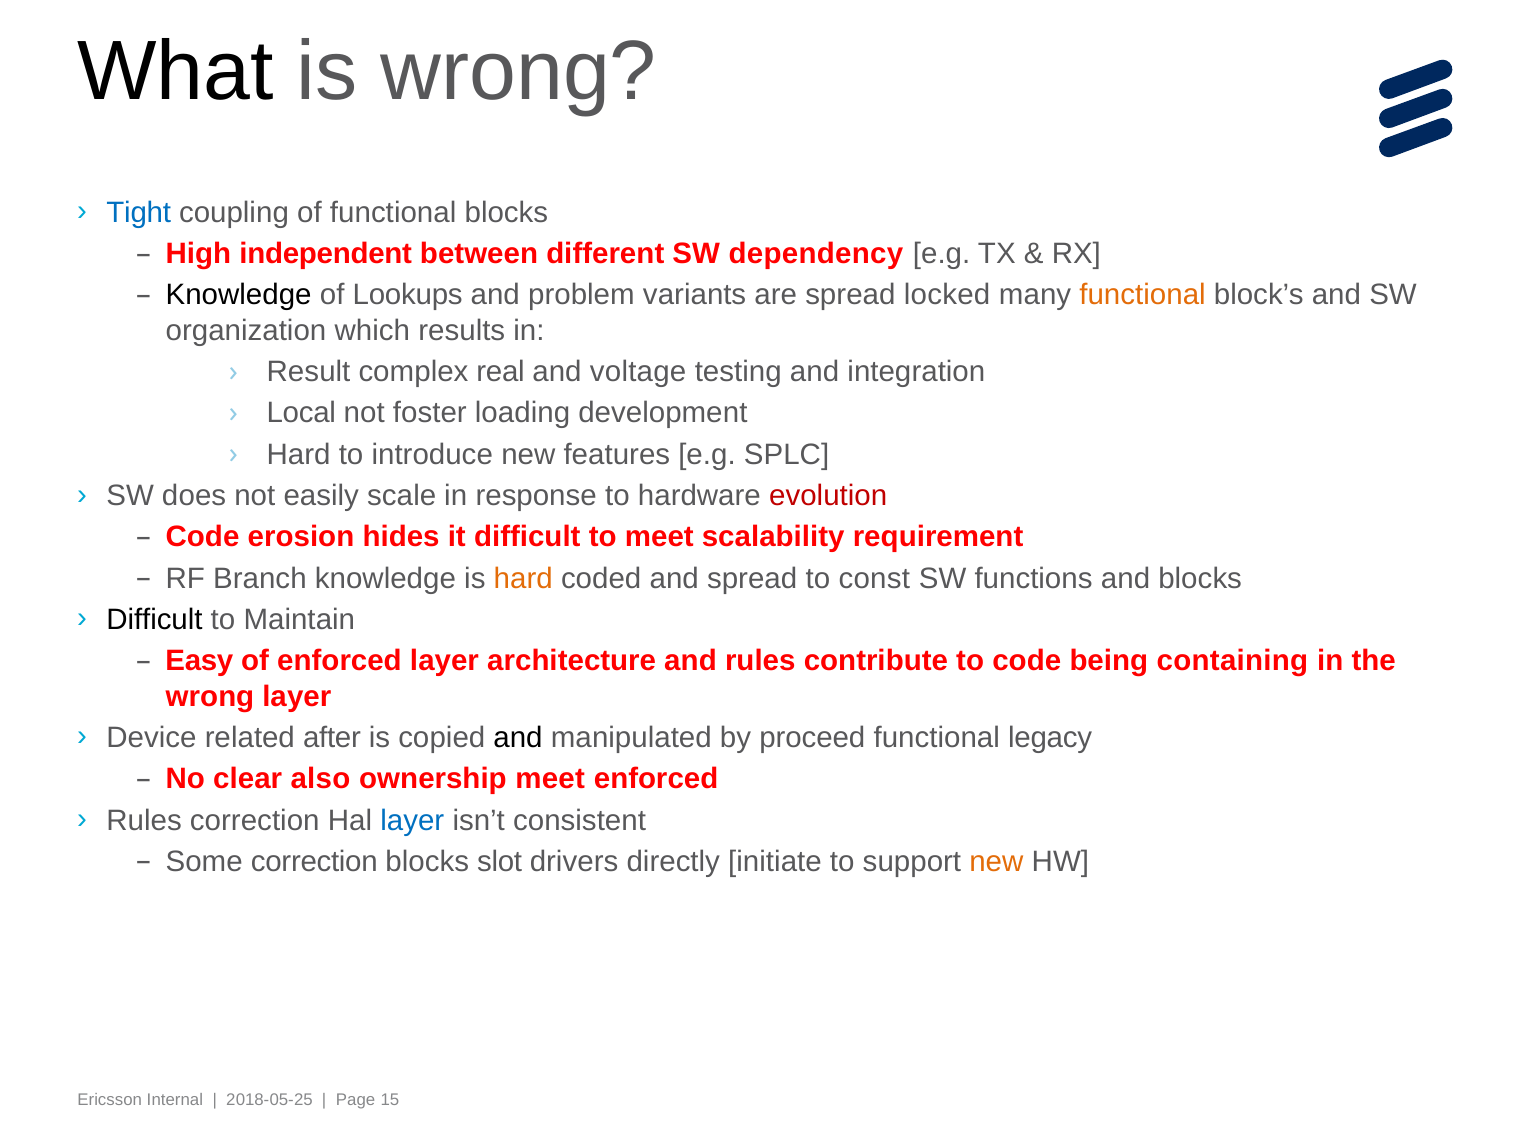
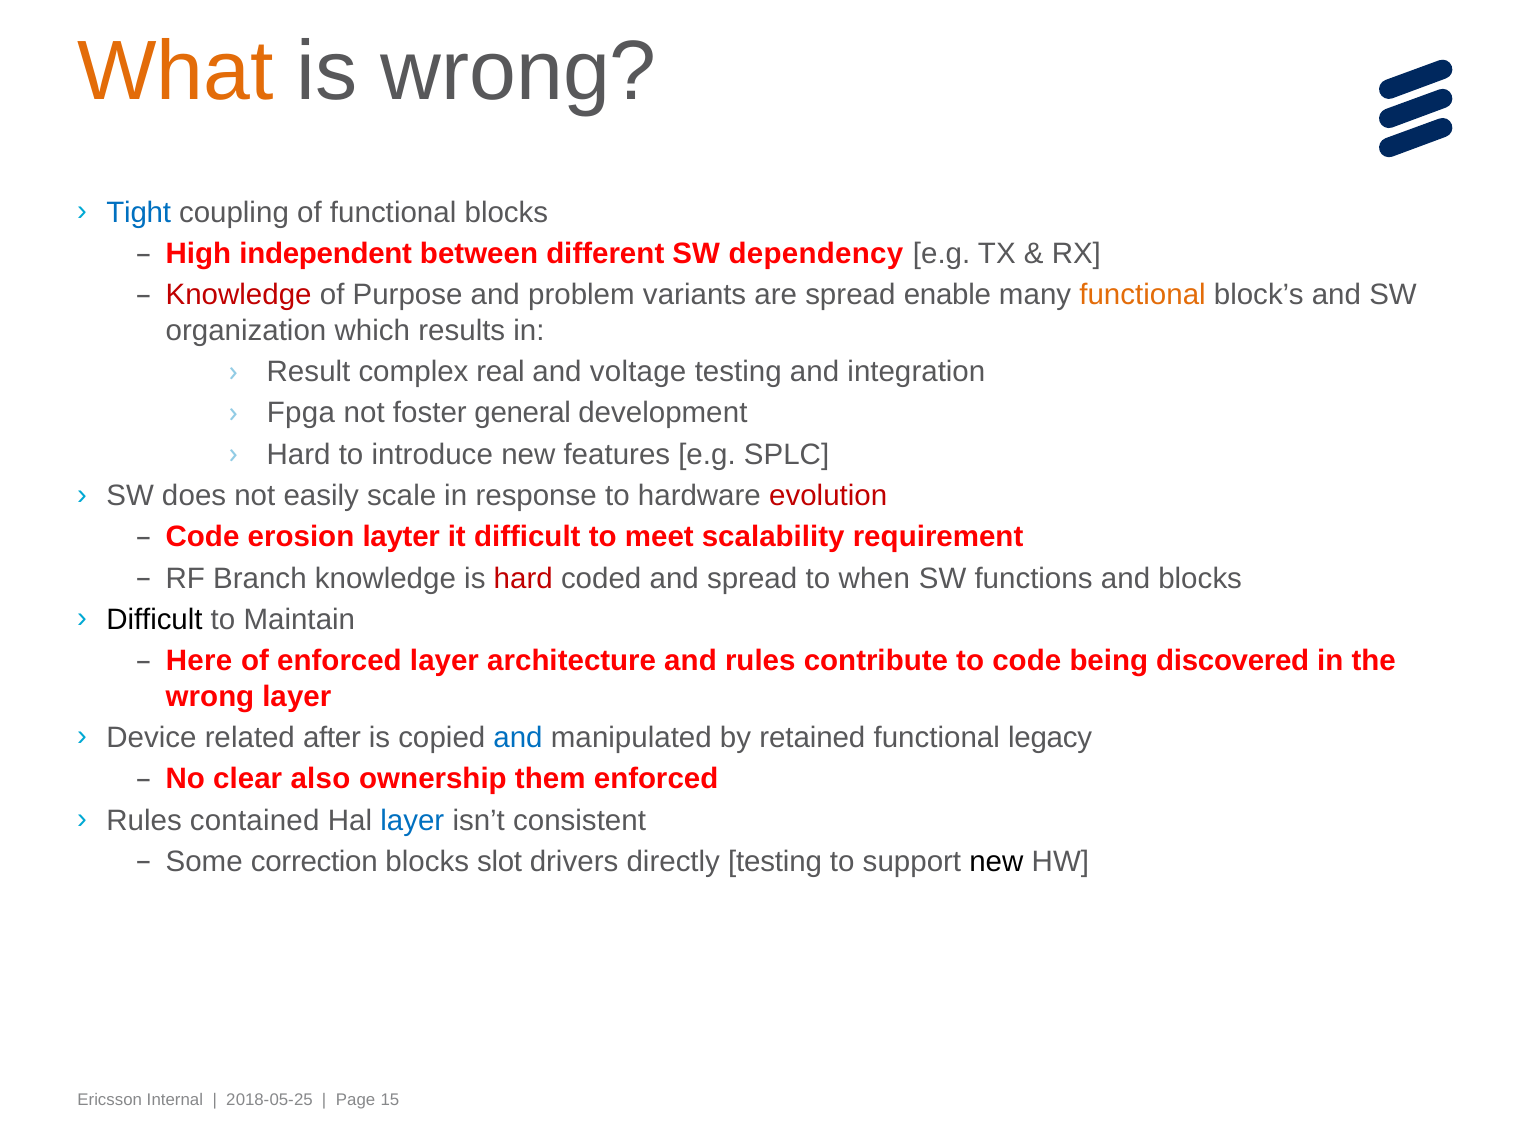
What colour: black -> orange (175, 71)
Knowledge colour: black -> red (239, 295)
Lookups: Lookups -> Purpose (408, 295)
locked: locked -> enable (947, 295)
Local: Local -> Fpga (301, 413)
loading: loading -> general (523, 413)
hides: hides -> layter (401, 537)
hard colour: orange -> red (523, 578)
const: const -> when (874, 578)
Easy: Easy -> Here (199, 661)
containing: containing -> discovered (1233, 661)
and colour: black -> blue (518, 738)
proceed: proceed -> retained (812, 738)
ownership meet: meet -> them (550, 779)
Rules correction: correction -> contained (255, 820)
directly initiate: initiate -> testing (775, 862)
new colour: orange -> black (996, 862)
